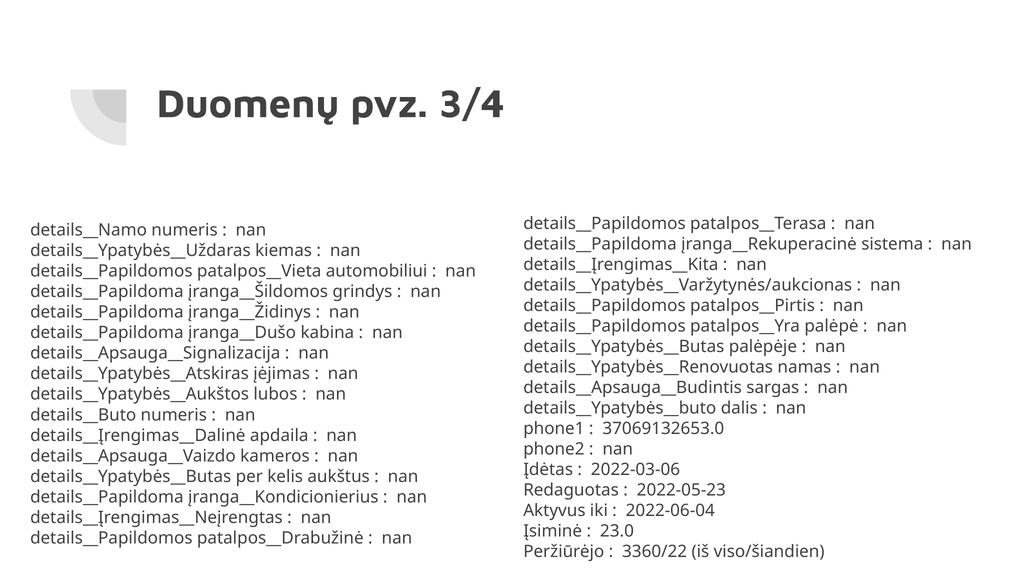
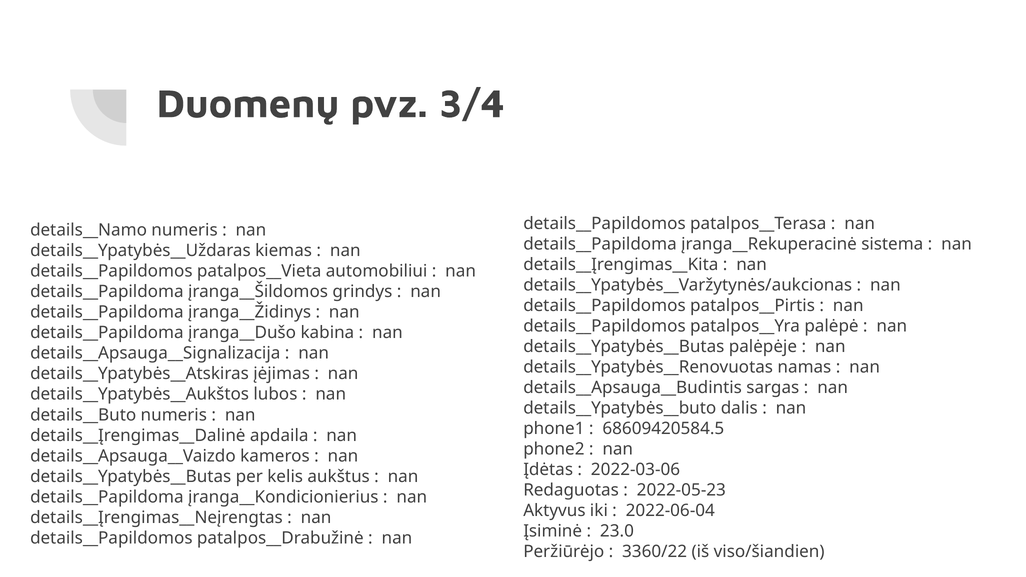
37069132653.0: 37069132653.0 -> 68609420584.5 (663, 429)
